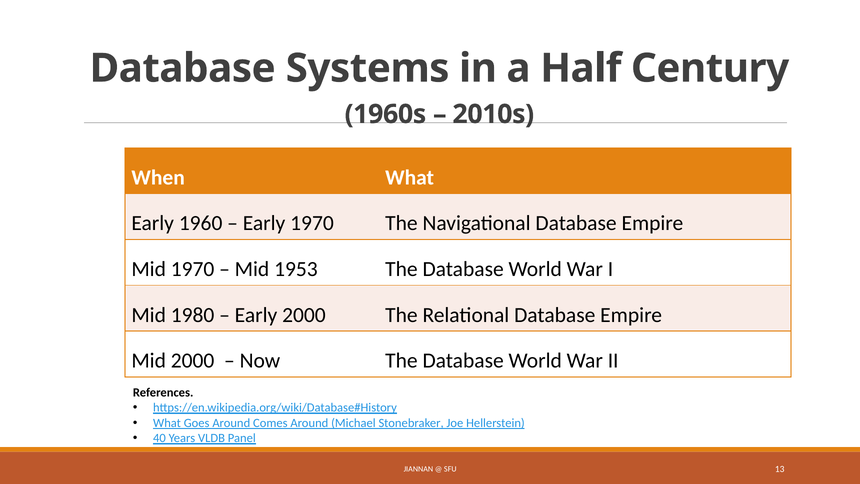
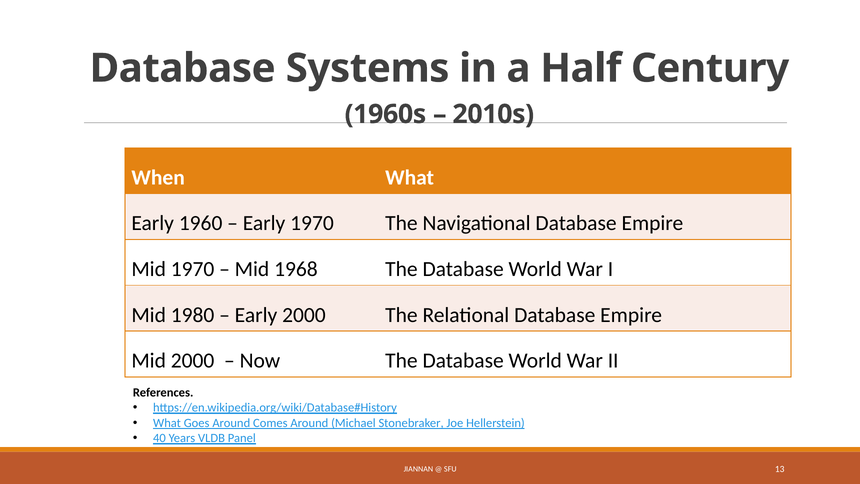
1953: 1953 -> 1968 (296, 269)
